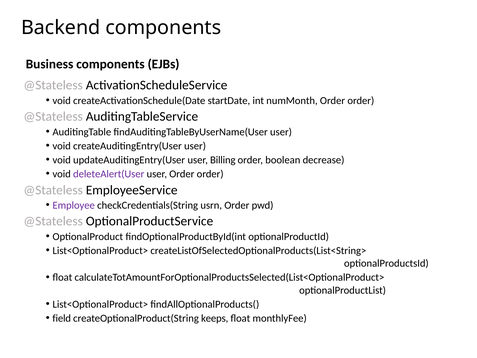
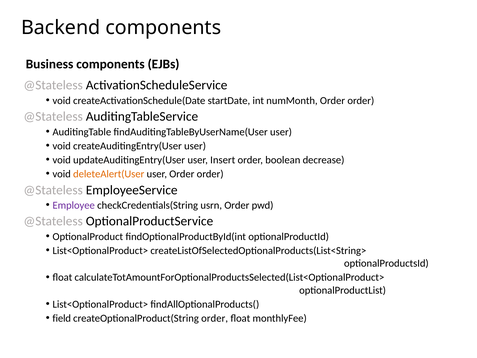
Billing: Billing -> Insert (223, 160)
deleteAlert(User colour: purple -> orange (109, 174)
createOptionalProduct(String keeps: keeps -> order (215, 318)
